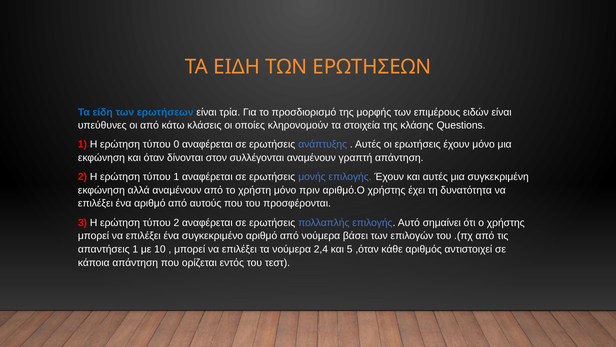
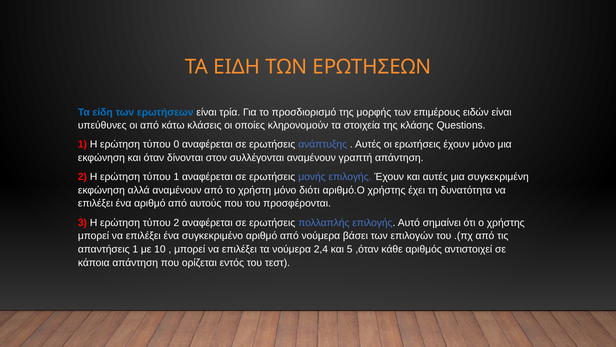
πριν: πριν -> διότι (309, 190)
